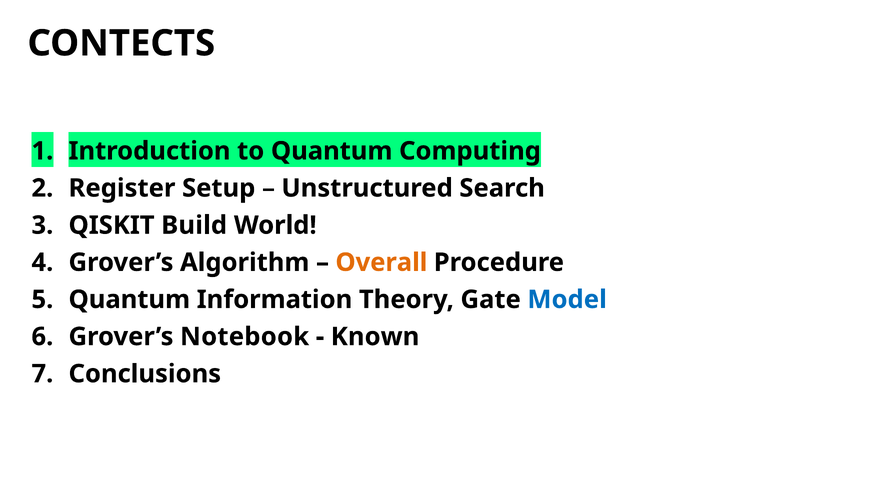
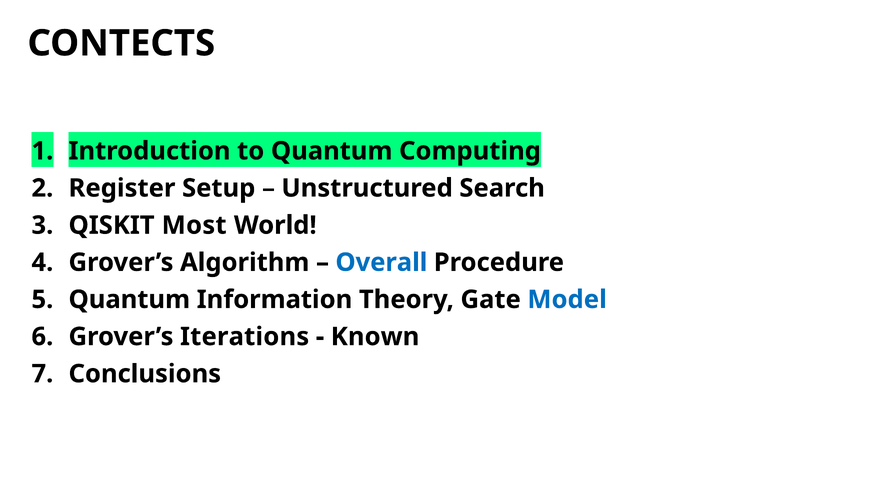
Build: Build -> Most (194, 225)
Overall colour: orange -> blue (381, 262)
Notebook: Notebook -> Iterations (245, 336)
